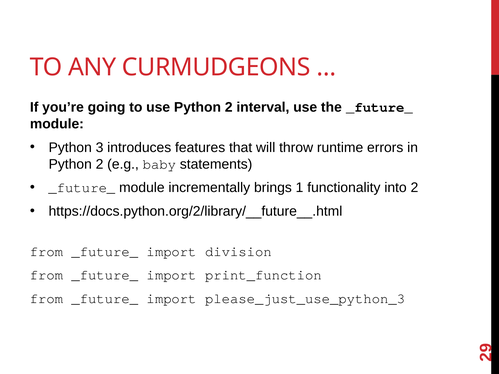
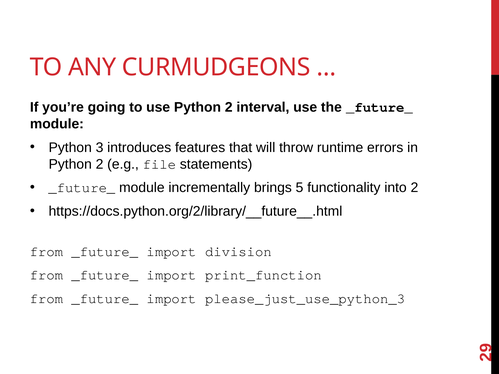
baby: baby -> file (159, 164)
1: 1 -> 5 (300, 188)
